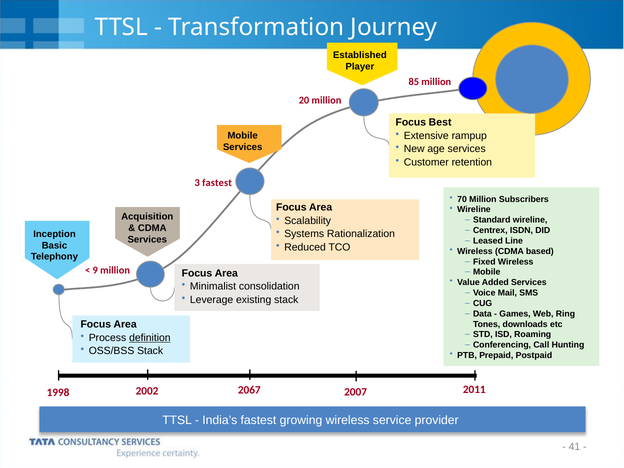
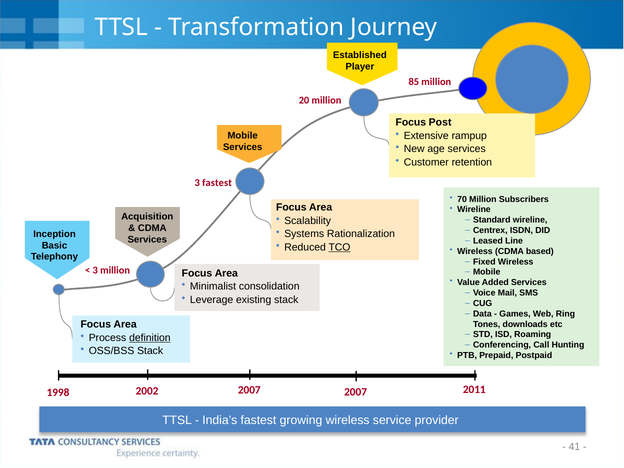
Best: Best -> Post (440, 122)
TCO underline: none -> present (339, 247)
9: 9 -> 3 (95, 270)
2002 2067: 2067 -> 2007 (249, 390)
